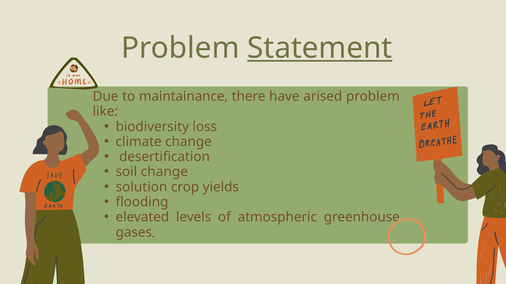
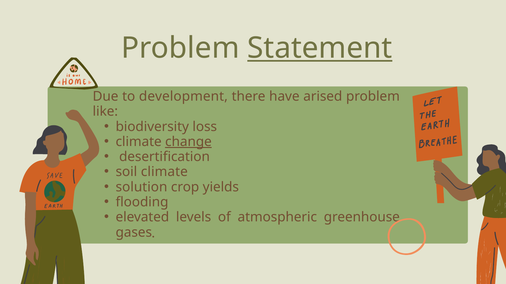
maintainance: maintainance -> development (183, 97)
change underline: none -> present (188, 142)
soil change: change -> climate (164, 172)
